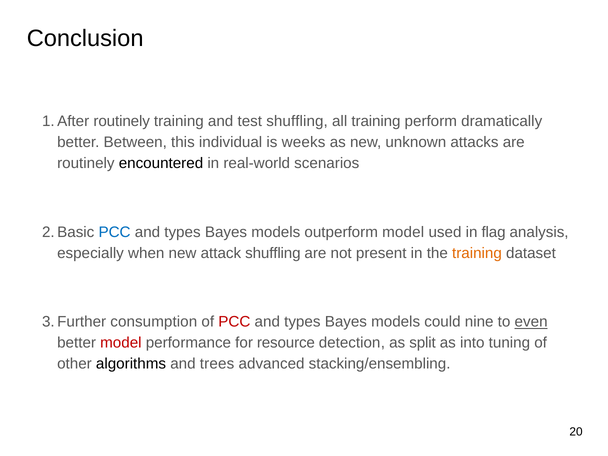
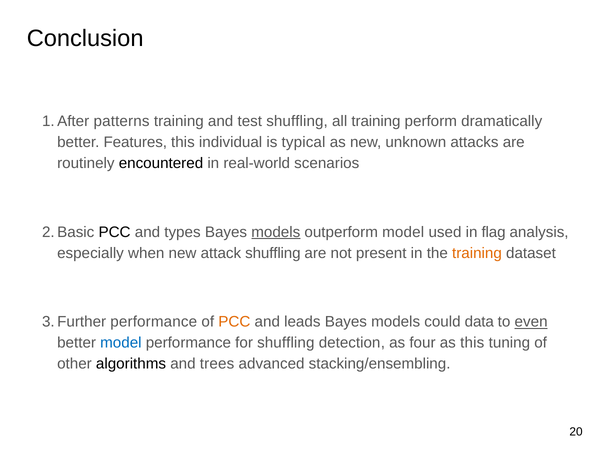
routinely: routinely -> patterns (122, 121)
Between: Between -> Features (135, 142)
weeks: weeks -> typical (304, 142)
PCC colour: blue -> black (115, 232)
models underline: none -> present (276, 232)
consumption: consumption -> performance (154, 322)
PCC colour: red -> orange (234, 322)
types: types -> leads (302, 322)
nine: nine -> data (479, 322)
model colour: red -> blue (121, 343)
for resource: resource -> shuffling (286, 343)
split: split -> four (422, 343)
as into: into -> this (472, 343)
